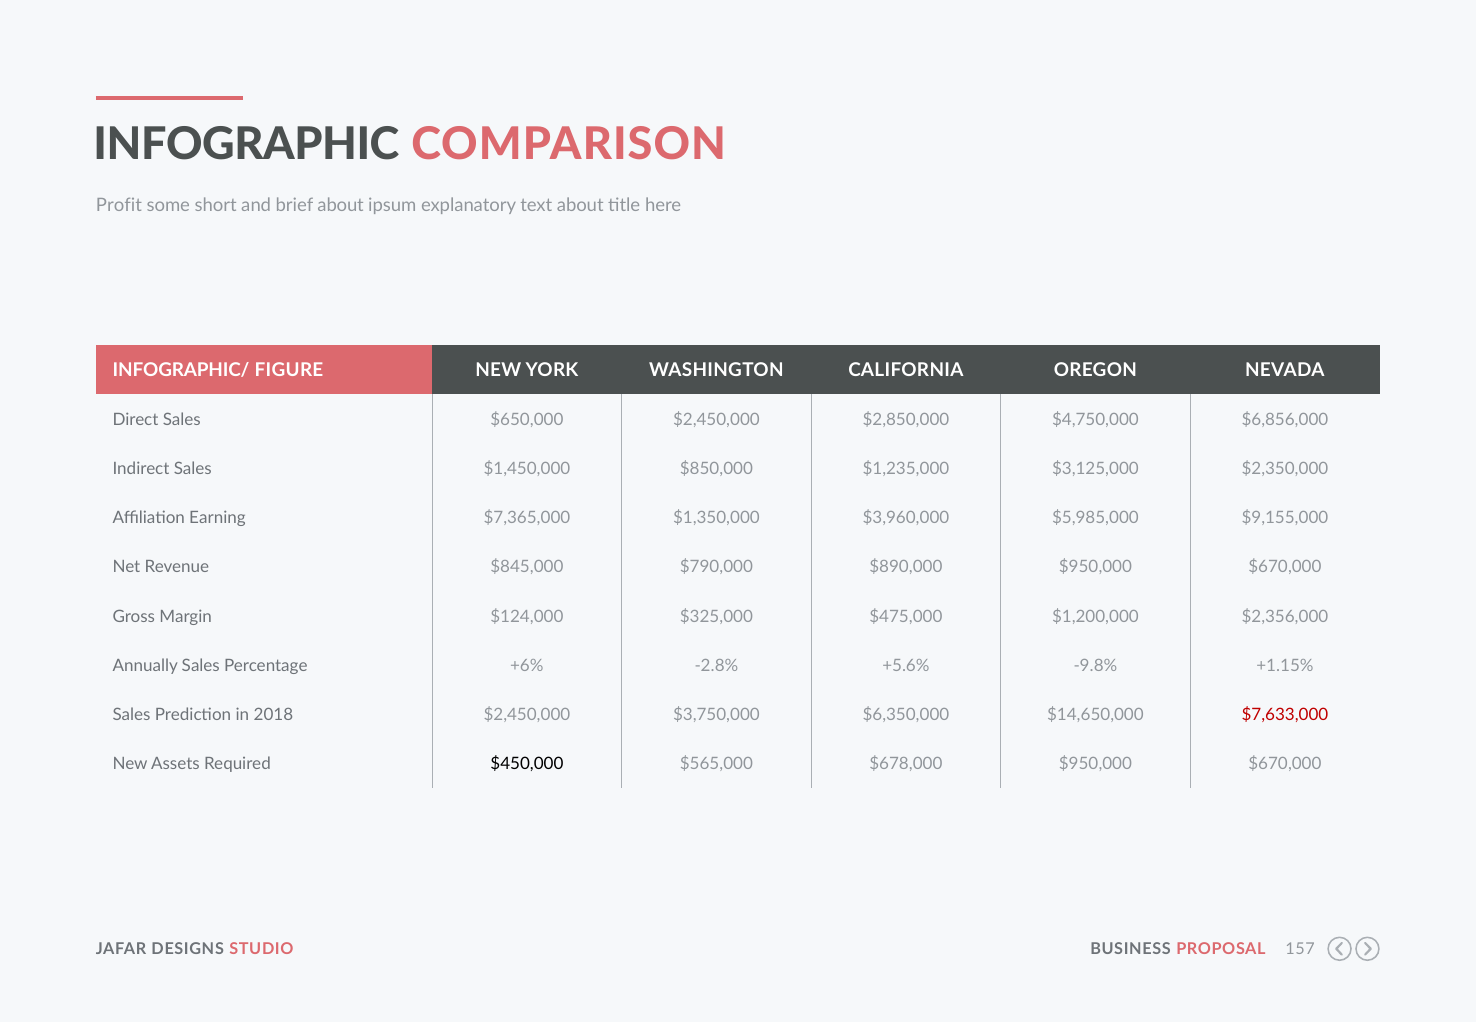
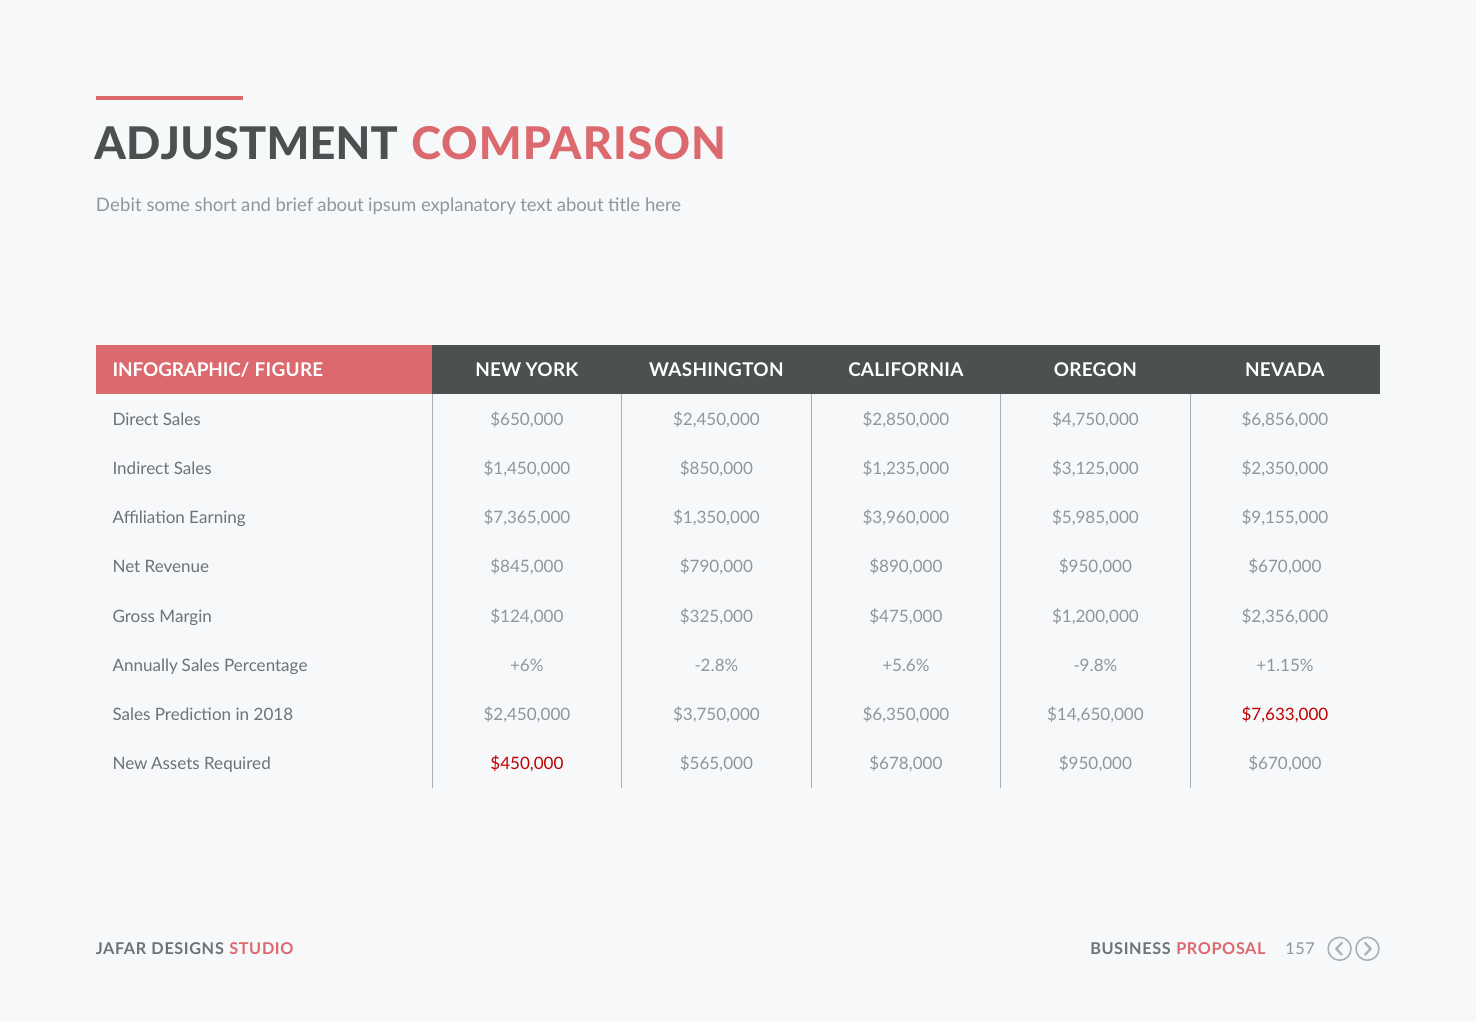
INFOGRAPHIC: INFOGRAPHIC -> ADJUSTMENT (246, 145)
Profit: Profit -> Debit (119, 205)
$450,000 colour: black -> red (527, 764)
